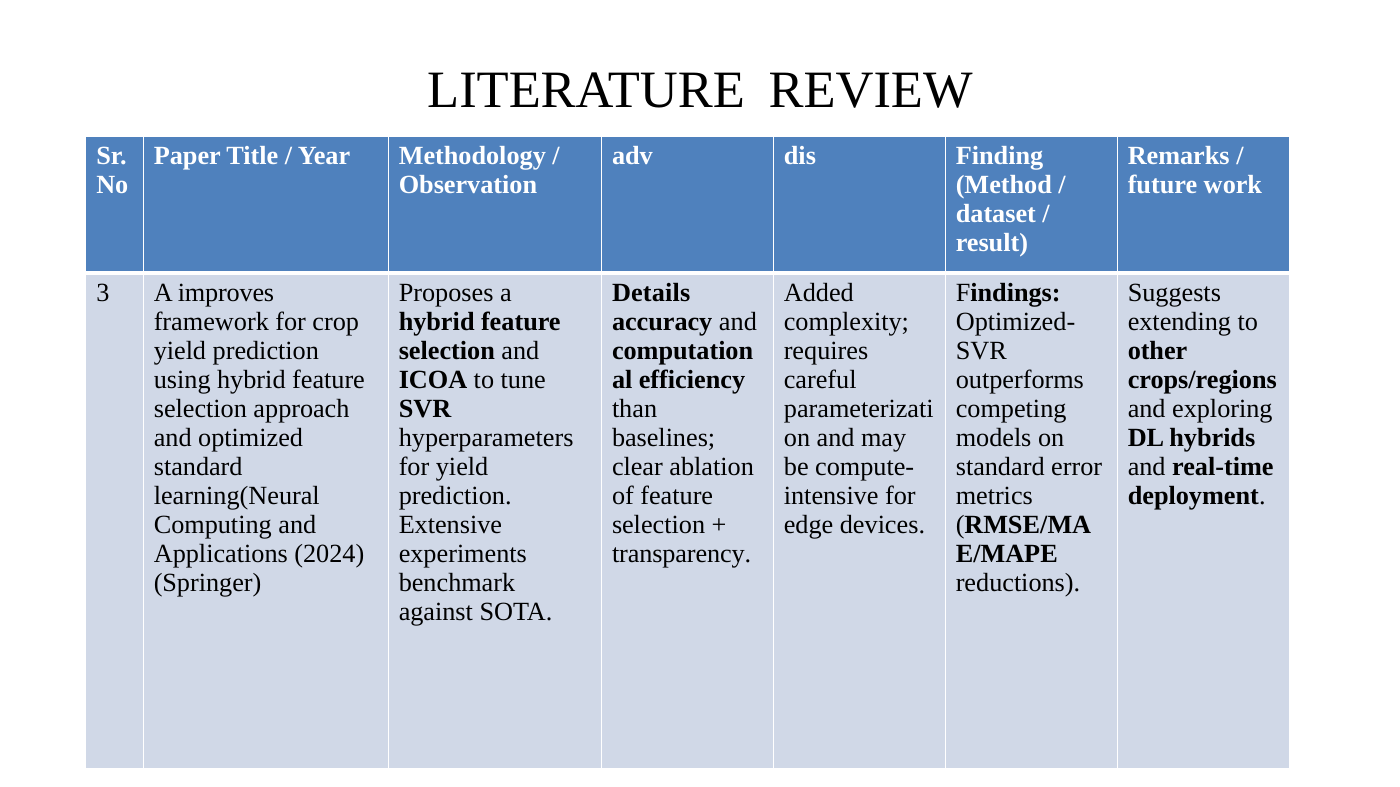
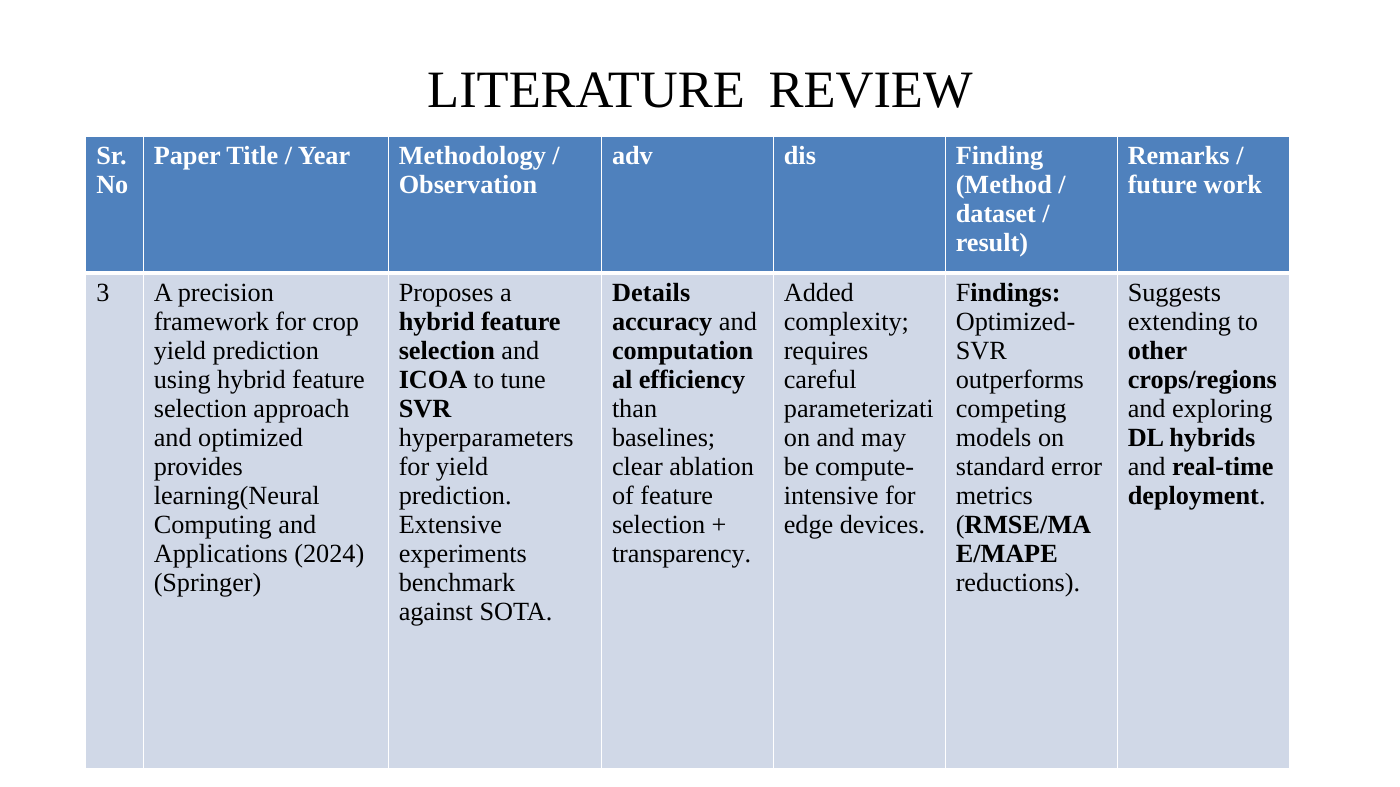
improves: improves -> precision (226, 293)
standard: standard -> provides (198, 467)
